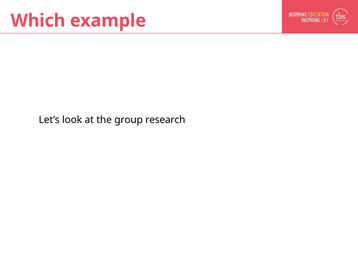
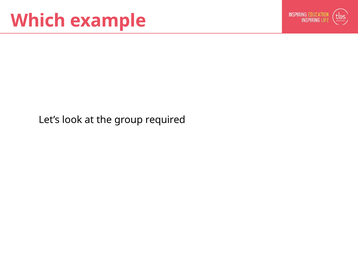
research: research -> required (165, 120)
